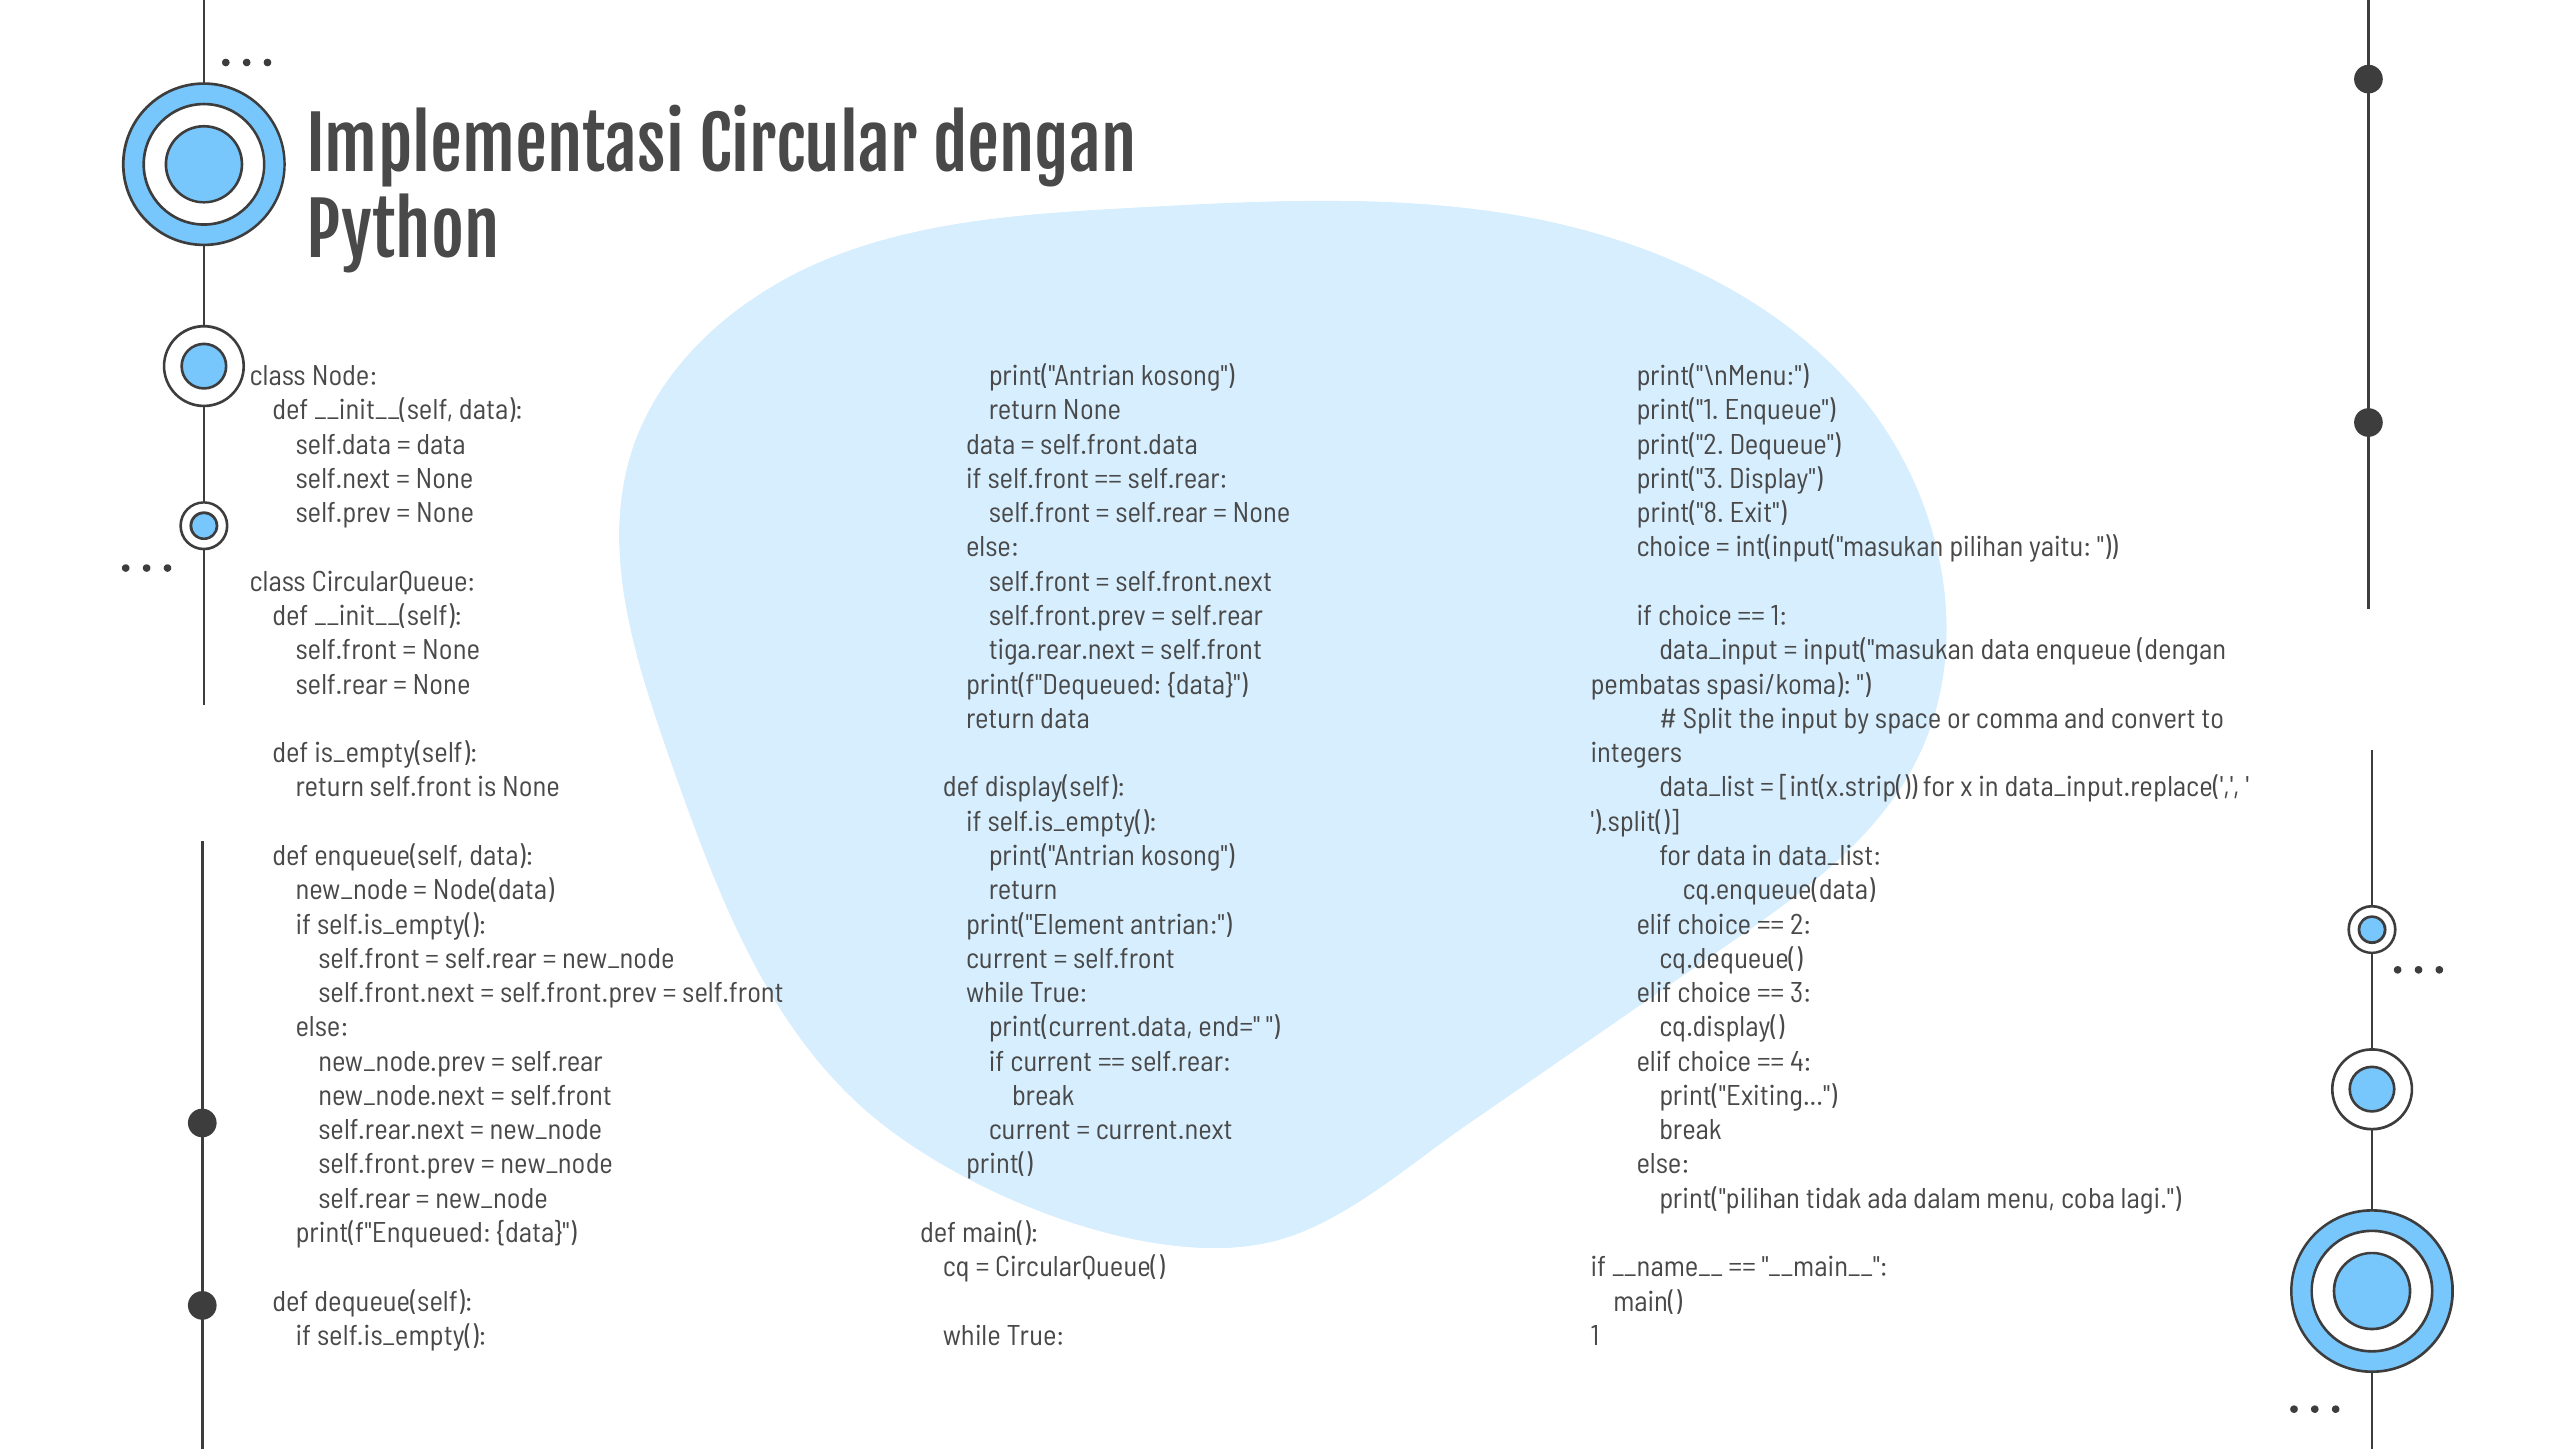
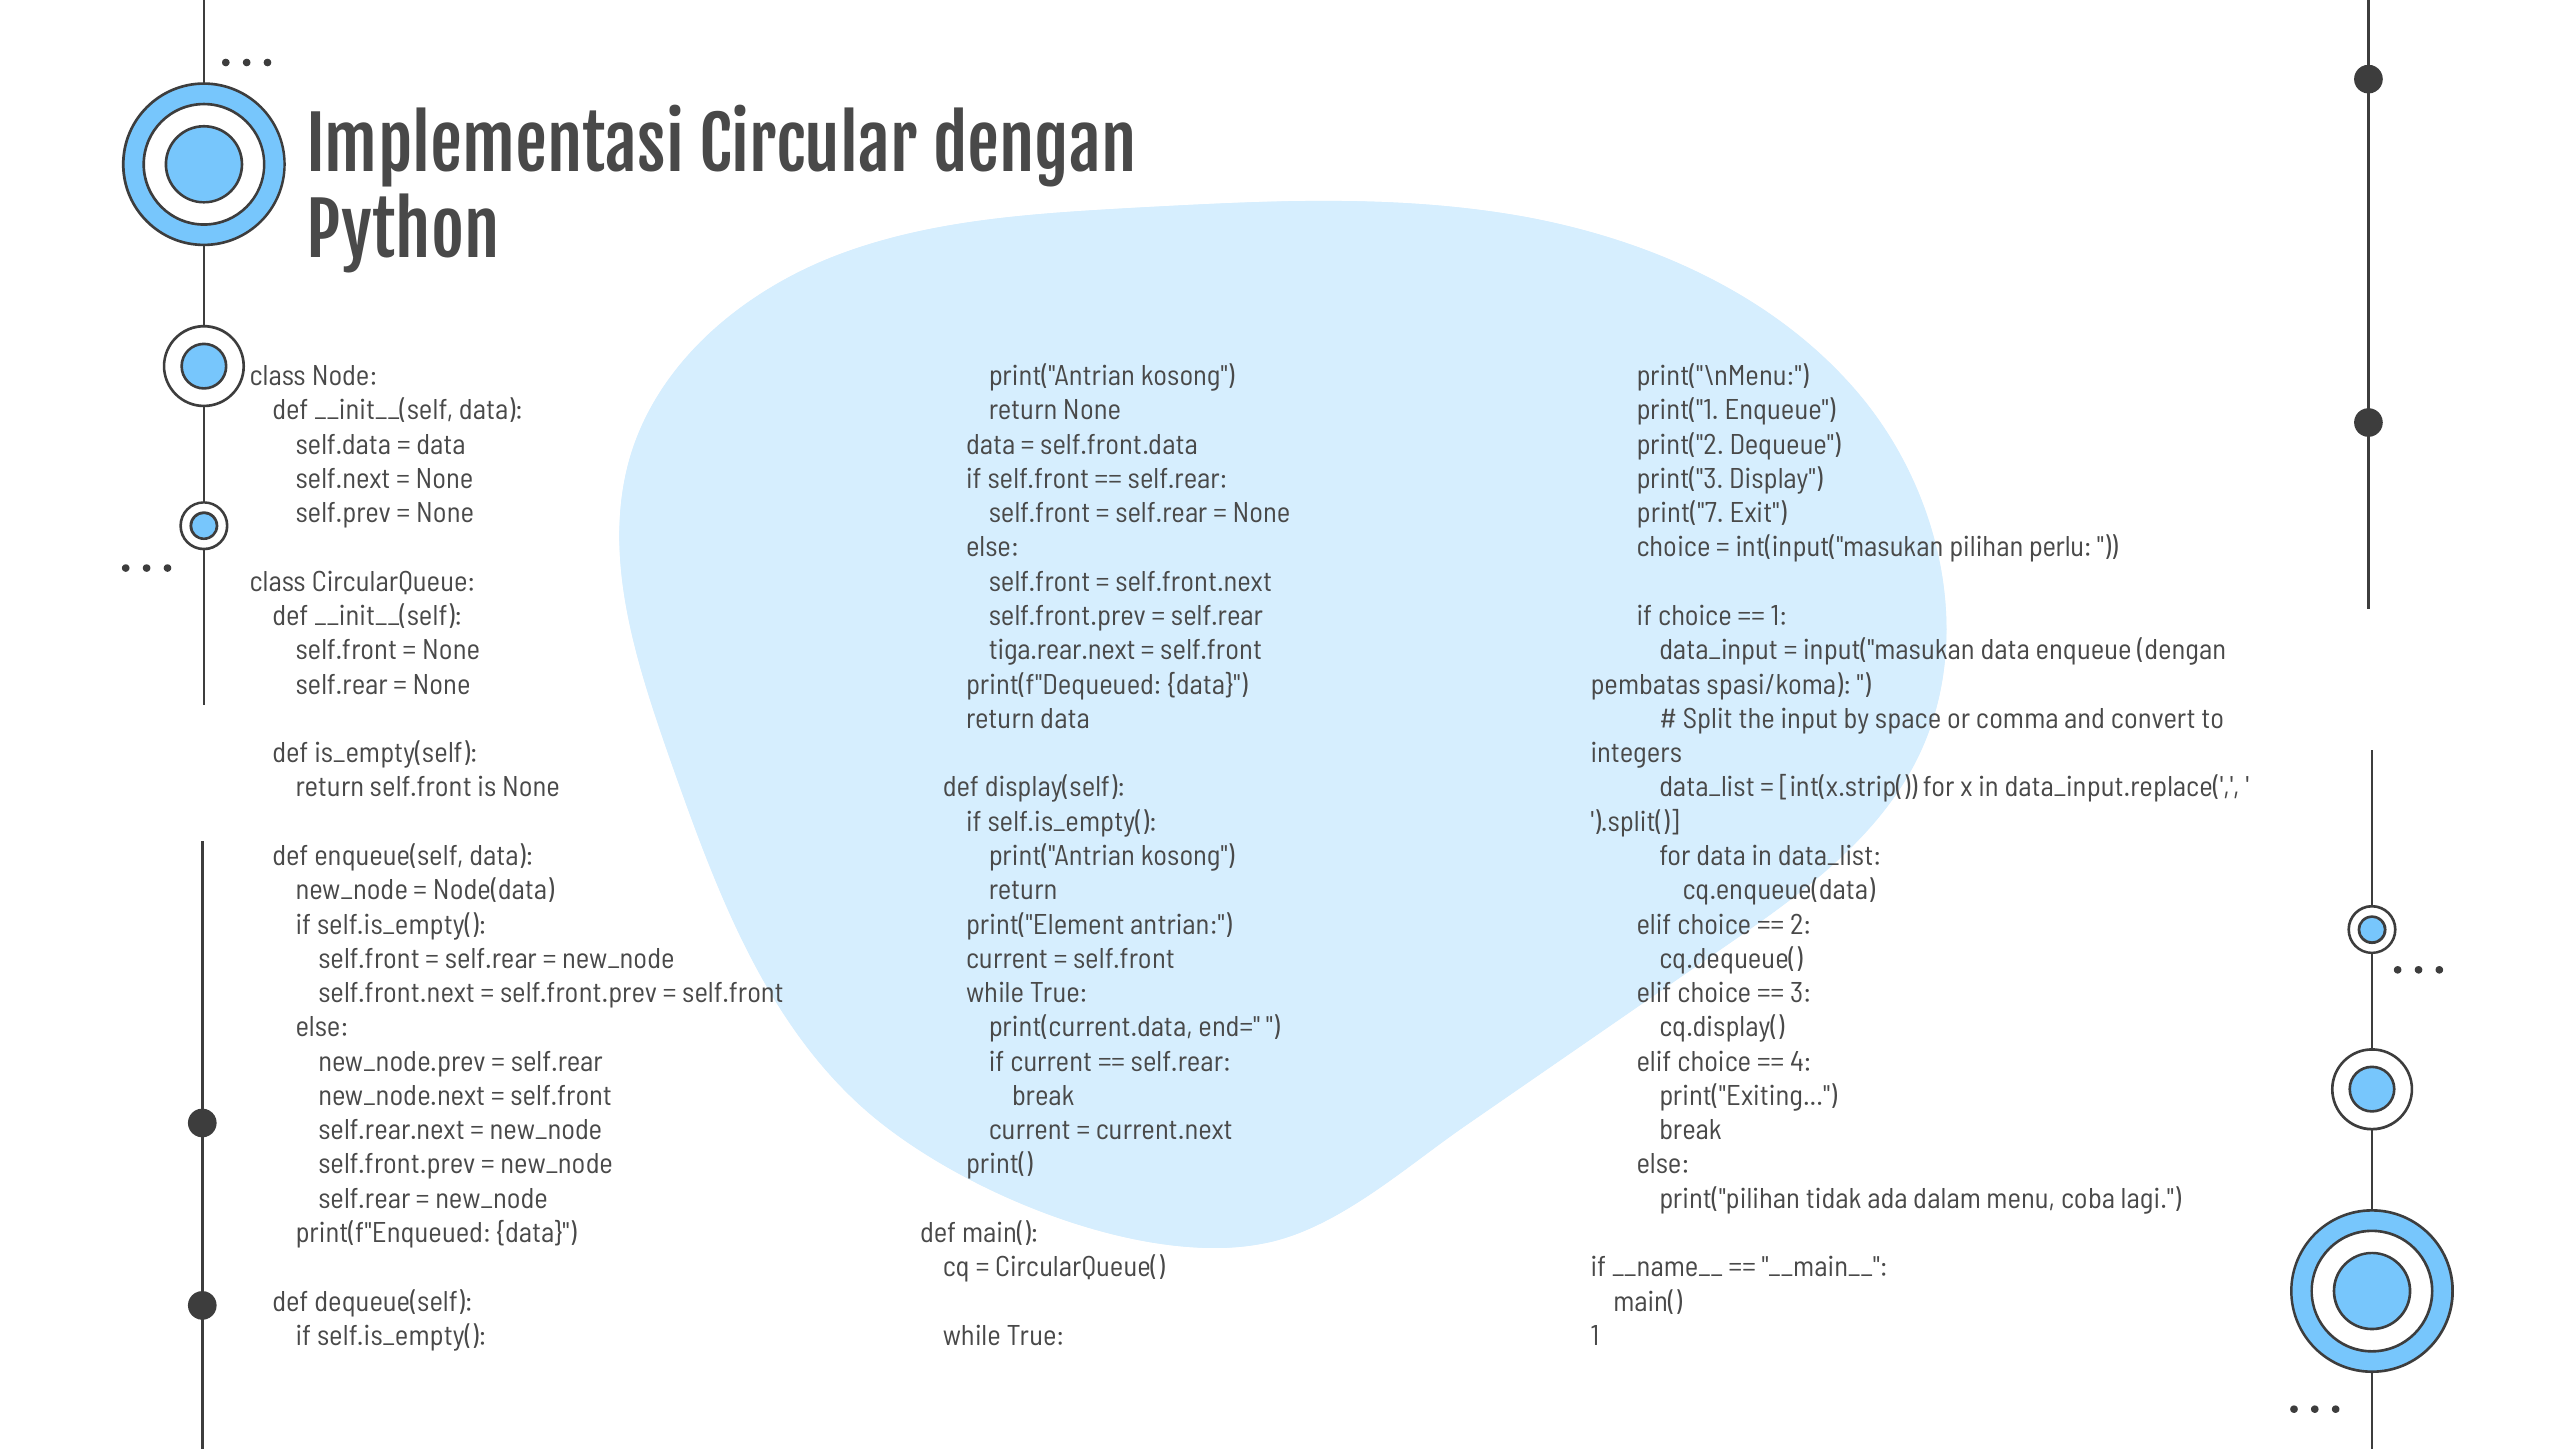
print("8: print("8 -> print("7 (1680, 513)
yaitu: yaitu -> perlu (2060, 548)
